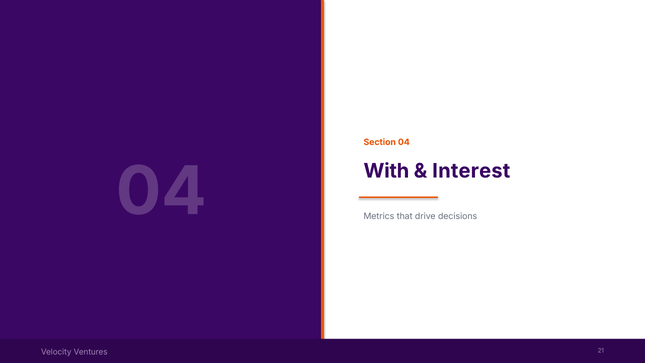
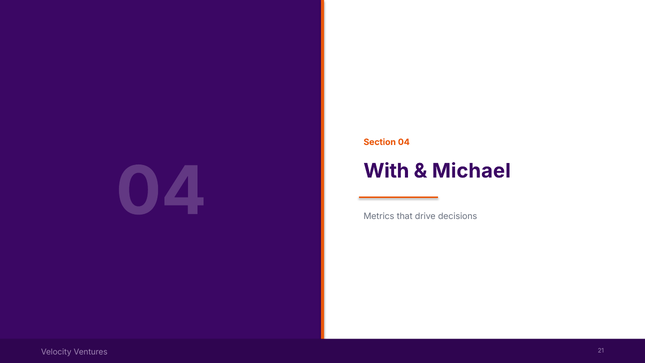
Interest: Interest -> Michael (471, 171)
